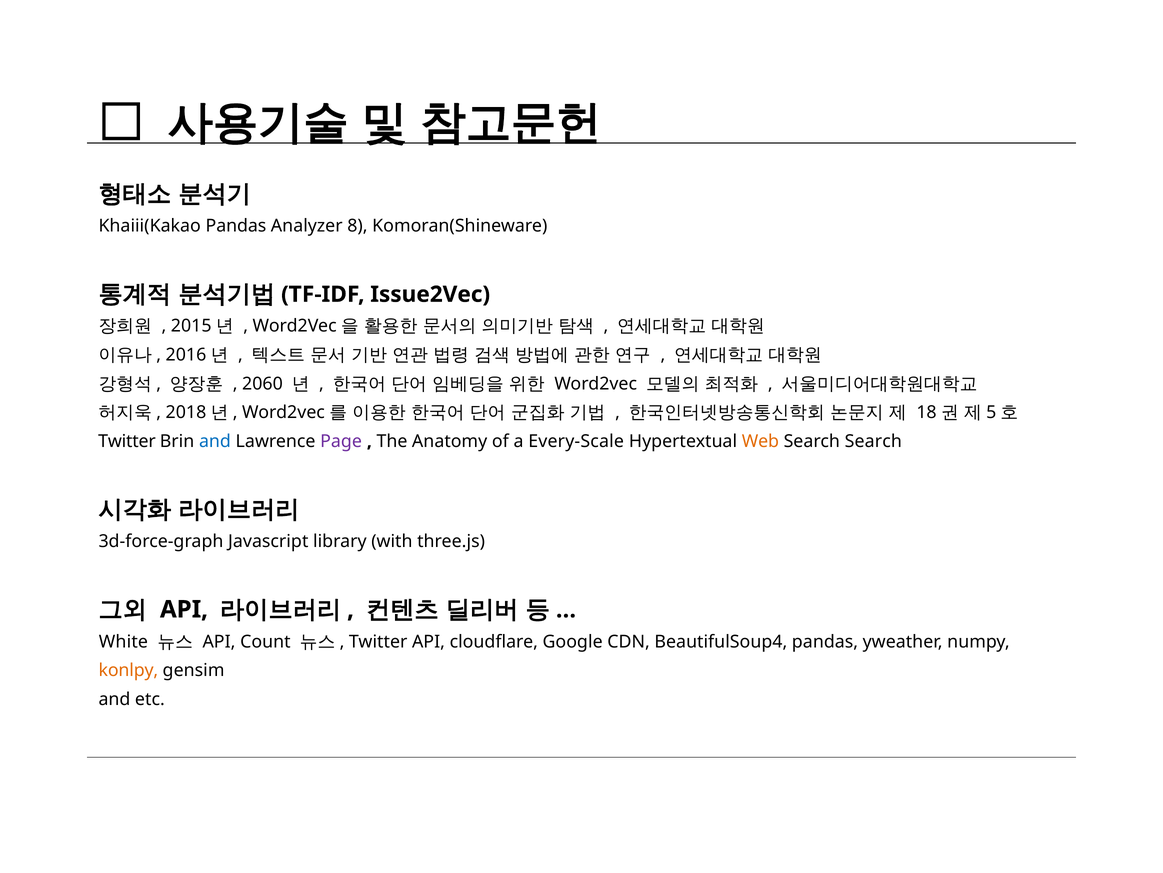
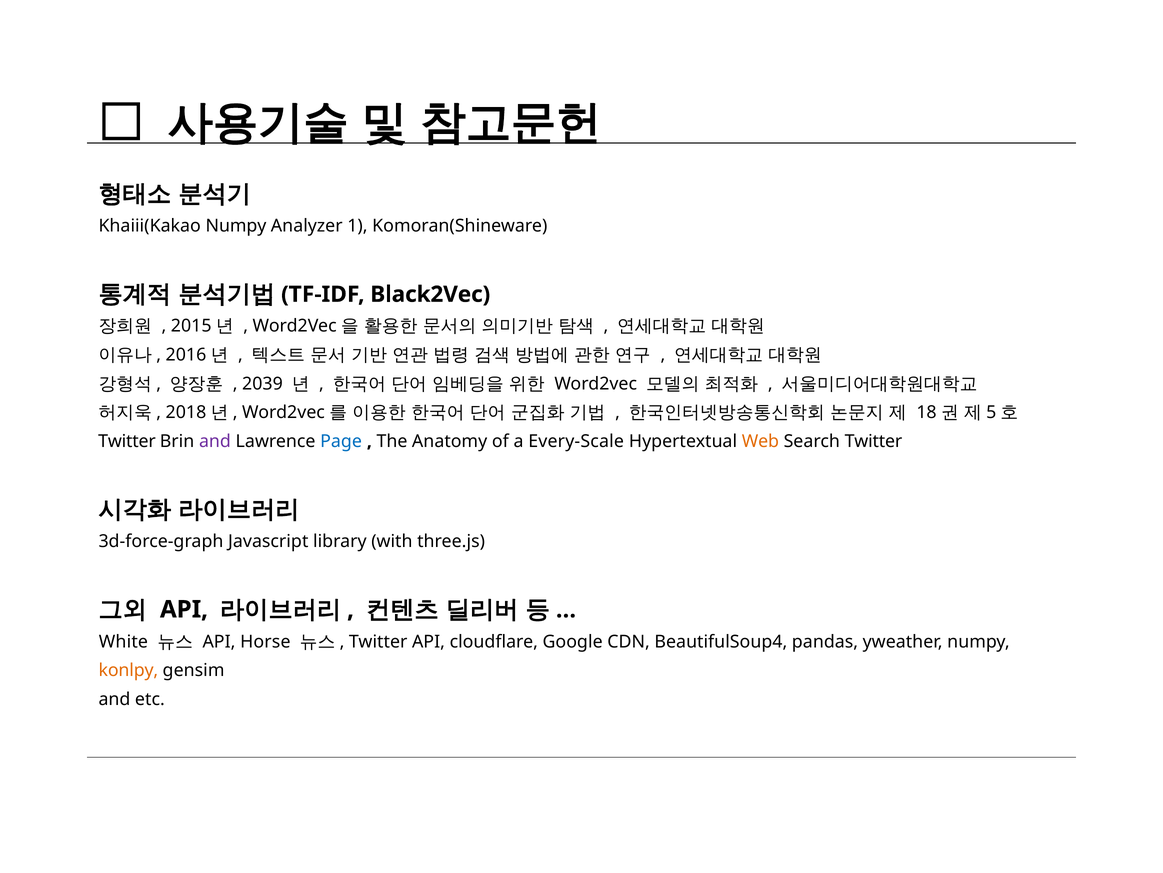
Khaiii(Kakao Pandas: Pandas -> Numpy (236, 226)
8: 8 -> 1 (357, 226)
Issue2Vec: Issue2Vec -> Black2Vec (430, 294)
2060: 2060 -> 2039 (262, 383)
and colour: blue -> purple (215, 441)
Page colour: purple -> blue (341, 441)
Search Search: Search -> Twitter (873, 441)
Count: Count -> Horse (265, 641)
